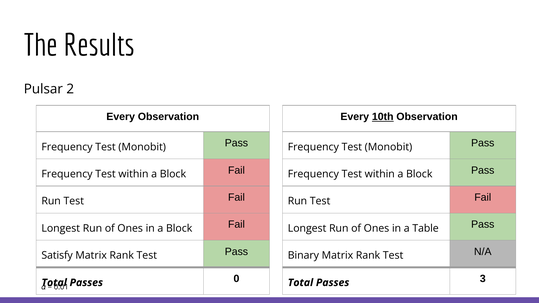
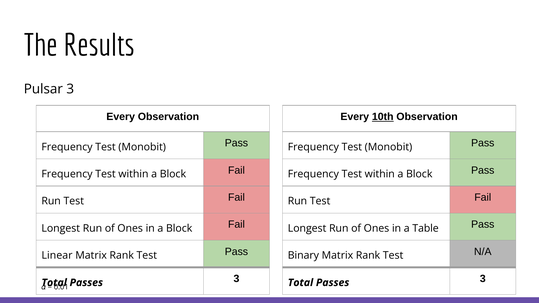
Pulsar 2: 2 -> 3 (70, 89)
Satisfy: Satisfy -> Linear (57, 256)
0: 0 -> 3 (236, 279)
